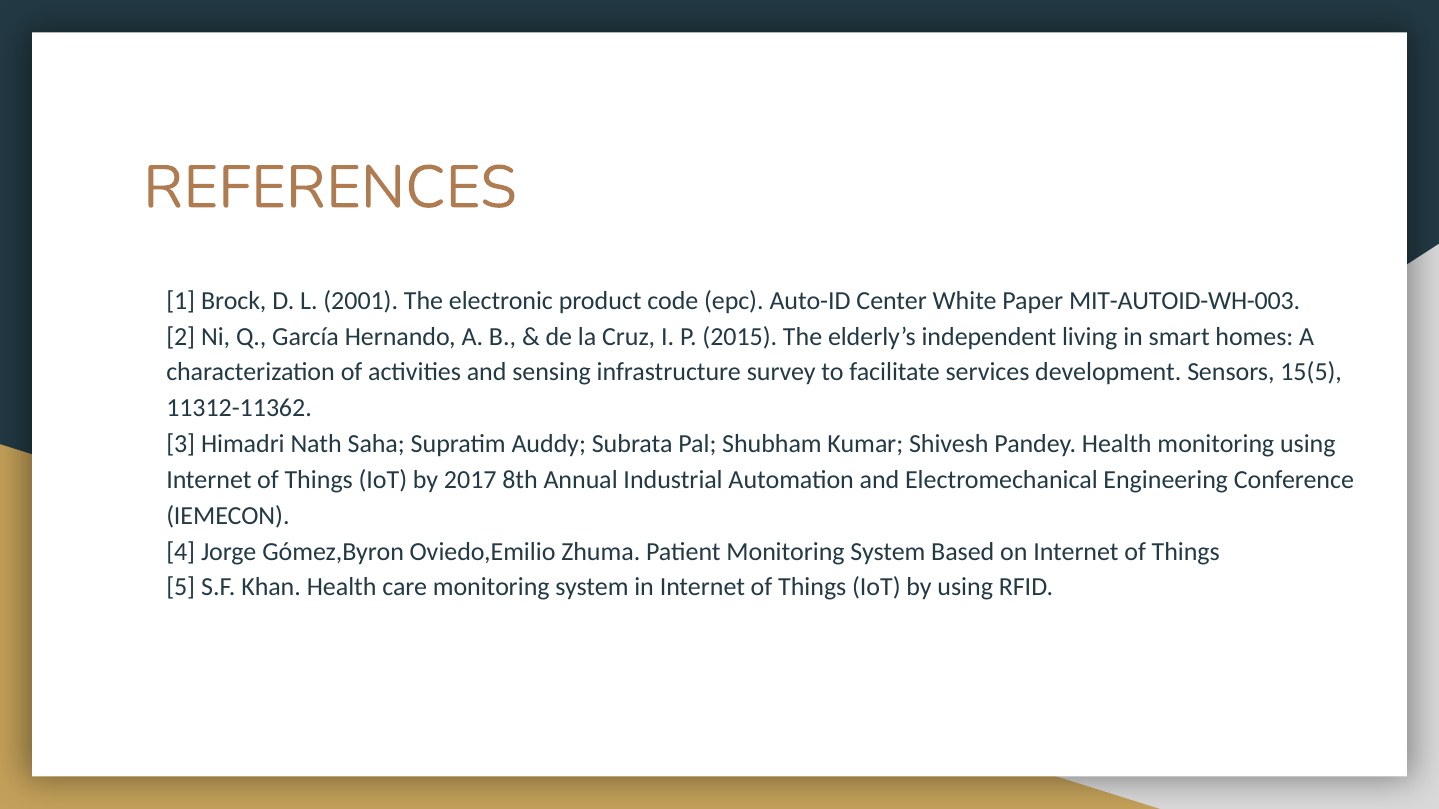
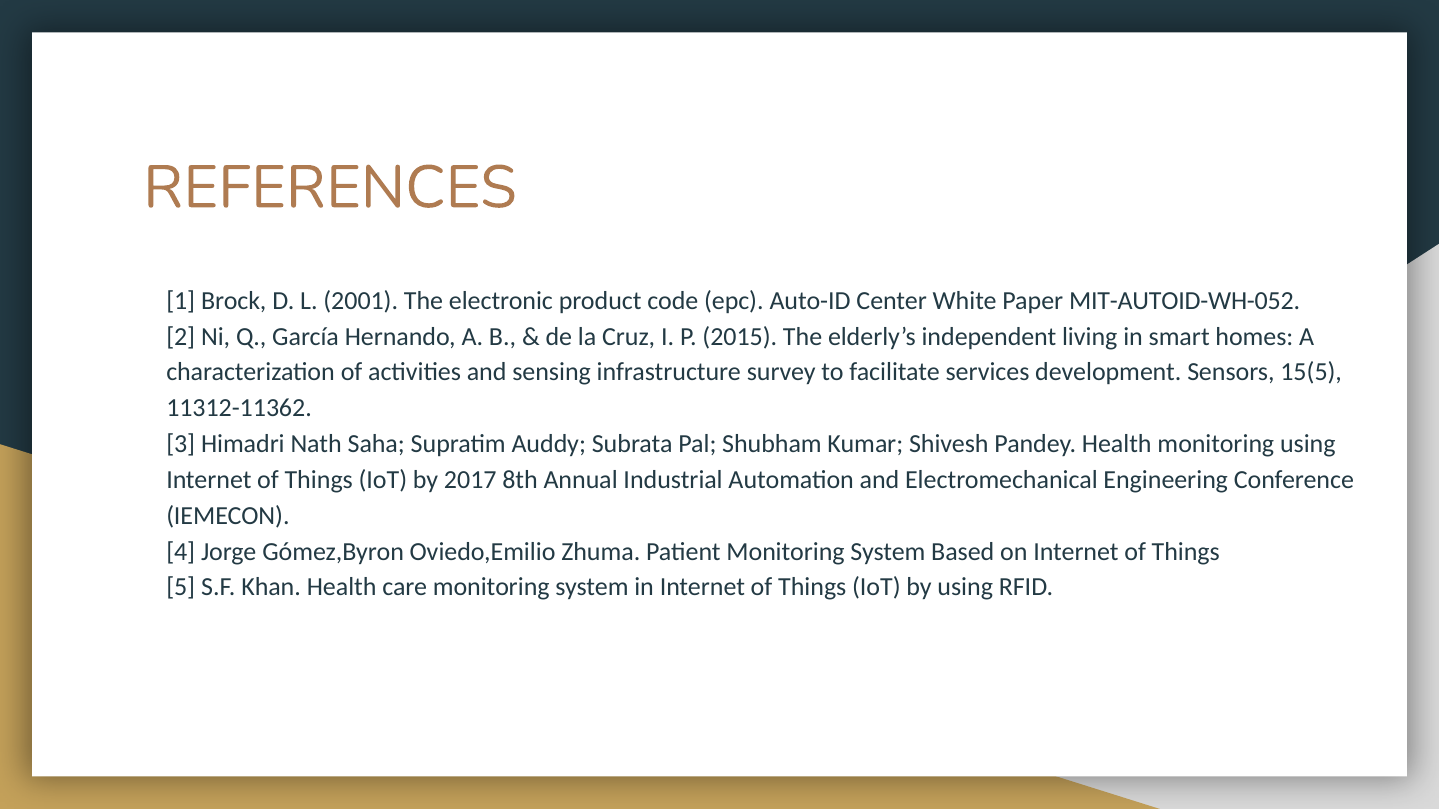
MIT-AUTOID-WH-003: MIT-AUTOID-WH-003 -> MIT-AUTOID-WH-052 (1185, 301)
